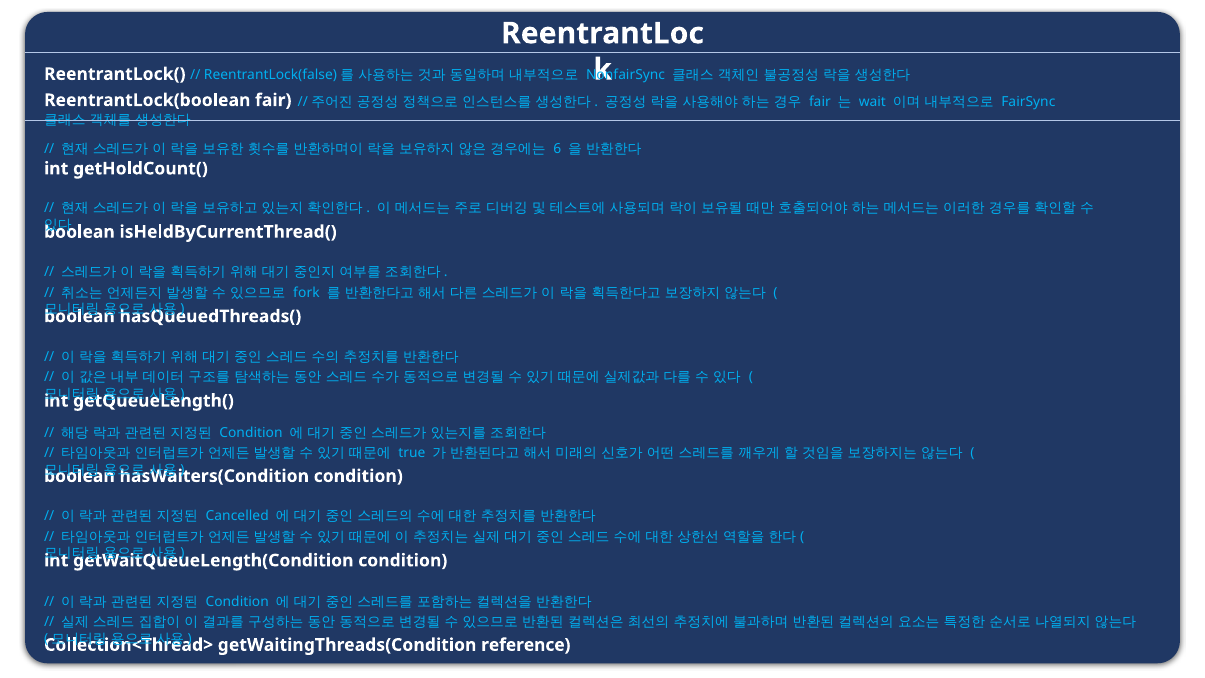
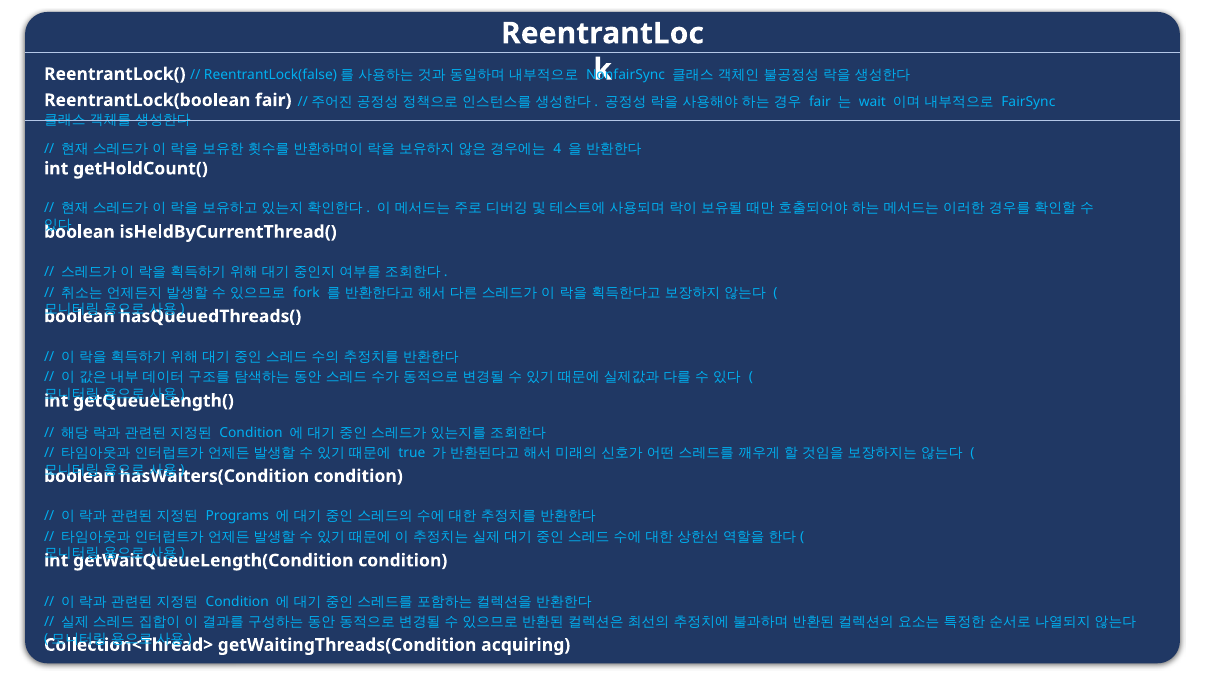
6: 6 -> 4 (557, 149)
Cancelled: Cancelled -> Programs (237, 516)
reference: reference -> acquiring (526, 645)
